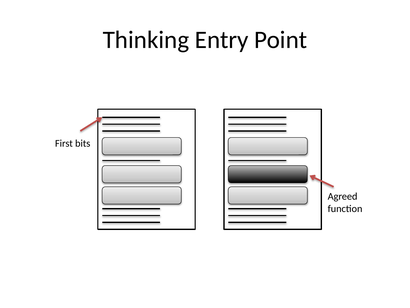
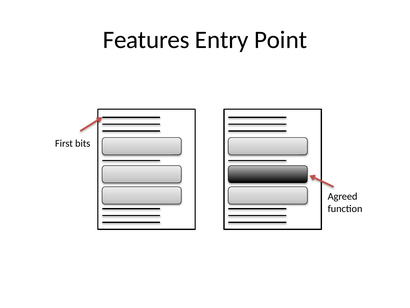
Thinking: Thinking -> Features (146, 40)
